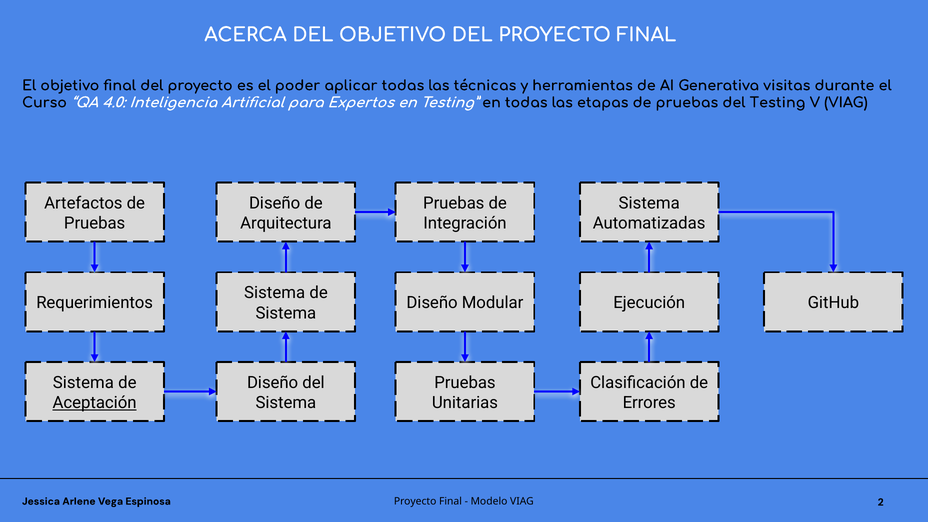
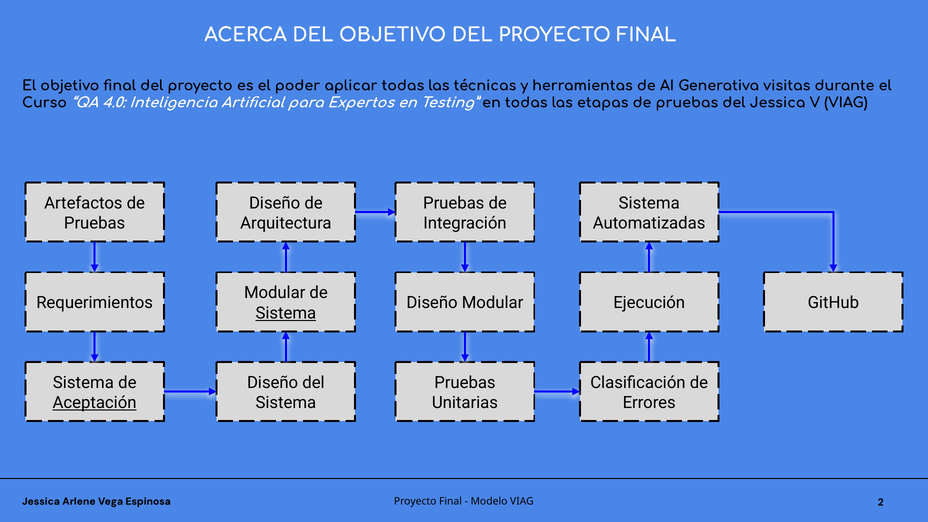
del Testing: Testing -> Jessica (778, 103)
Sistema: Sistema -> Modular (275, 293)
Sistema underline: none -> present (286, 313)
